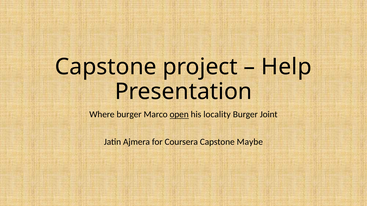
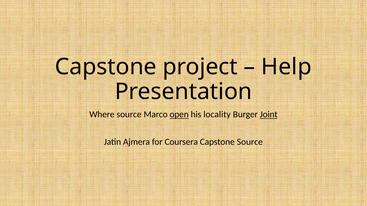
Where burger: burger -> source (129, 115)
Joint underline: none -> present (269, 115)
Capstone Maybe: Maybe -> Source (250, 142)
